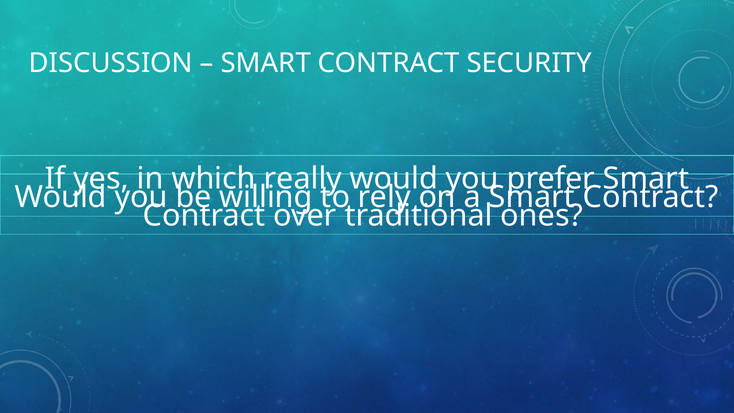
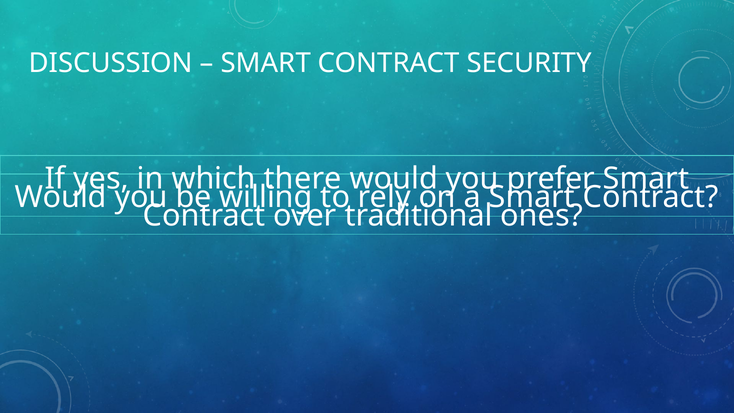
really: really -> there (303, 179)
